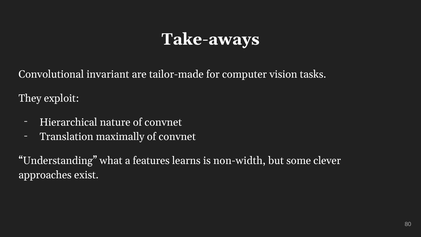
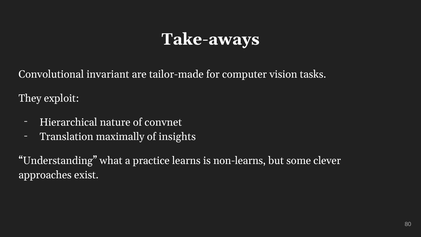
convnet: convnet -> insights (177, 137)
features: features -> practice (151, 161)
non-width: non-width -> non-learns (240, 161)
